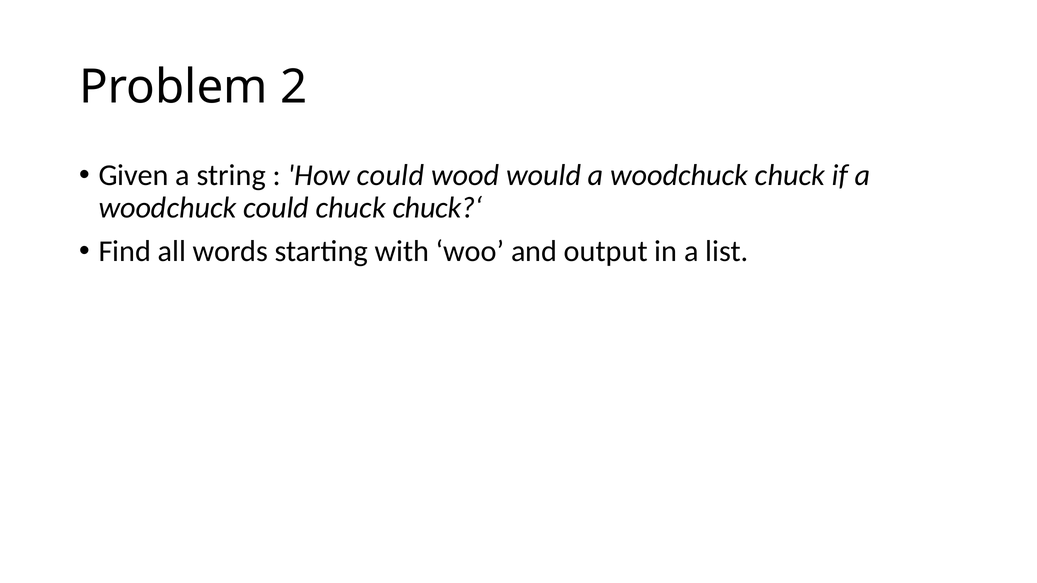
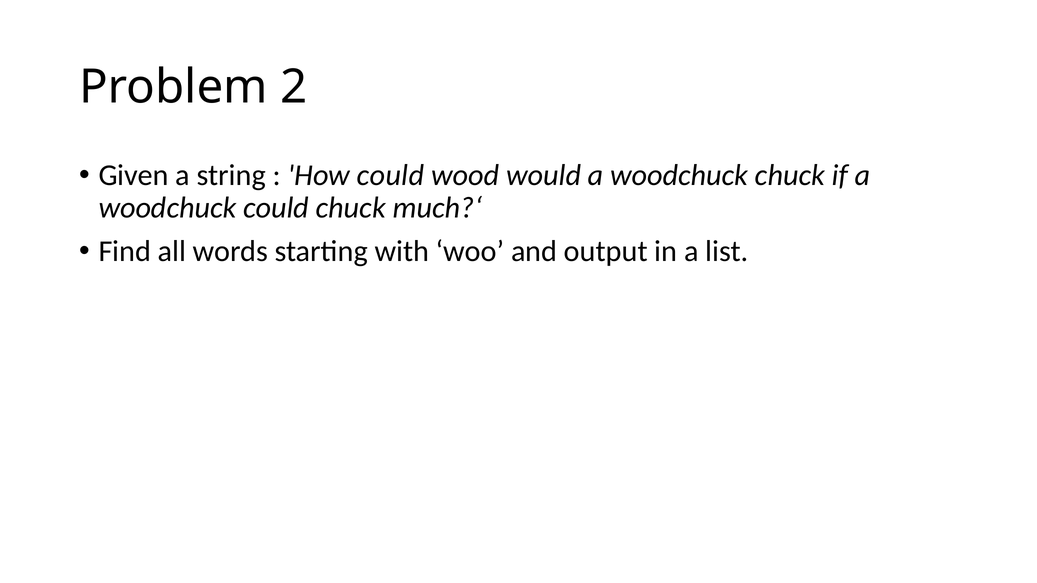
chuck?‘: chuck?‘ -> much?‘ (437, 208)
